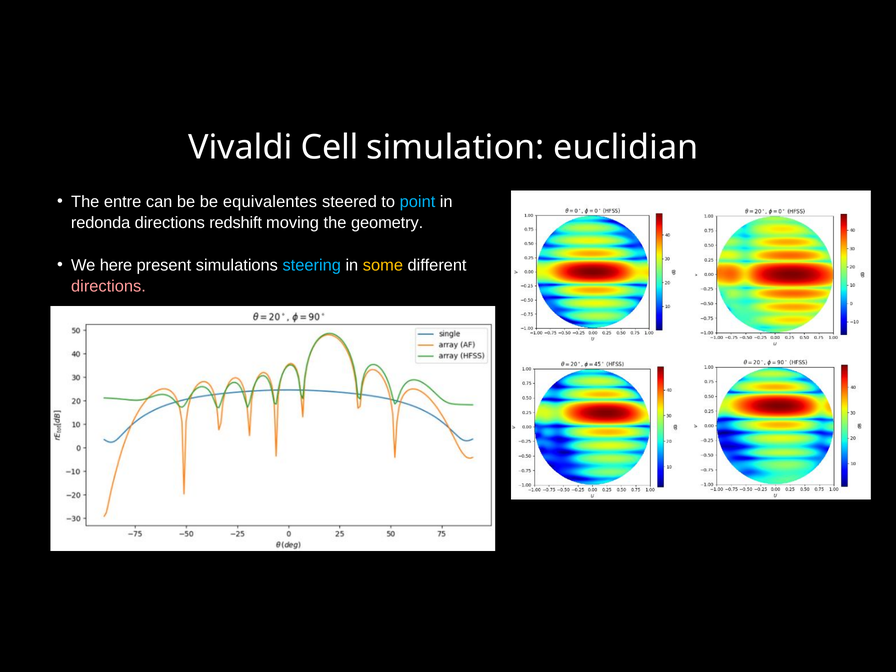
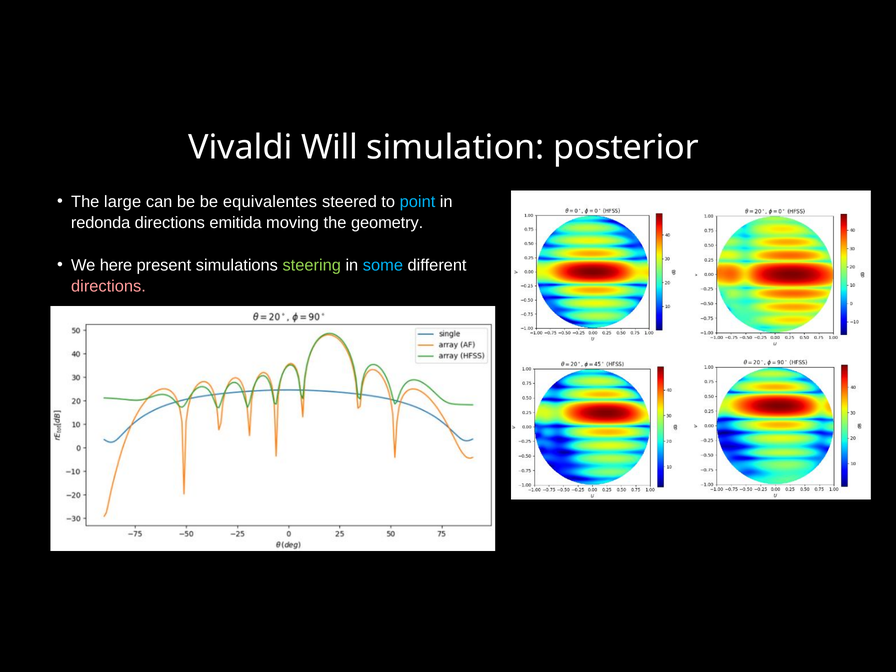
Cell: Cell -> Will (330, 148)
euclidian: euclidian -> posterior (626, 148)
entre: entre -> large (123, 202)
redshift: redshift -> emitida (236, 223)
steering colour: light blue -> light green (312, 265)
some colour: yellow -> light blue (383, 265)
